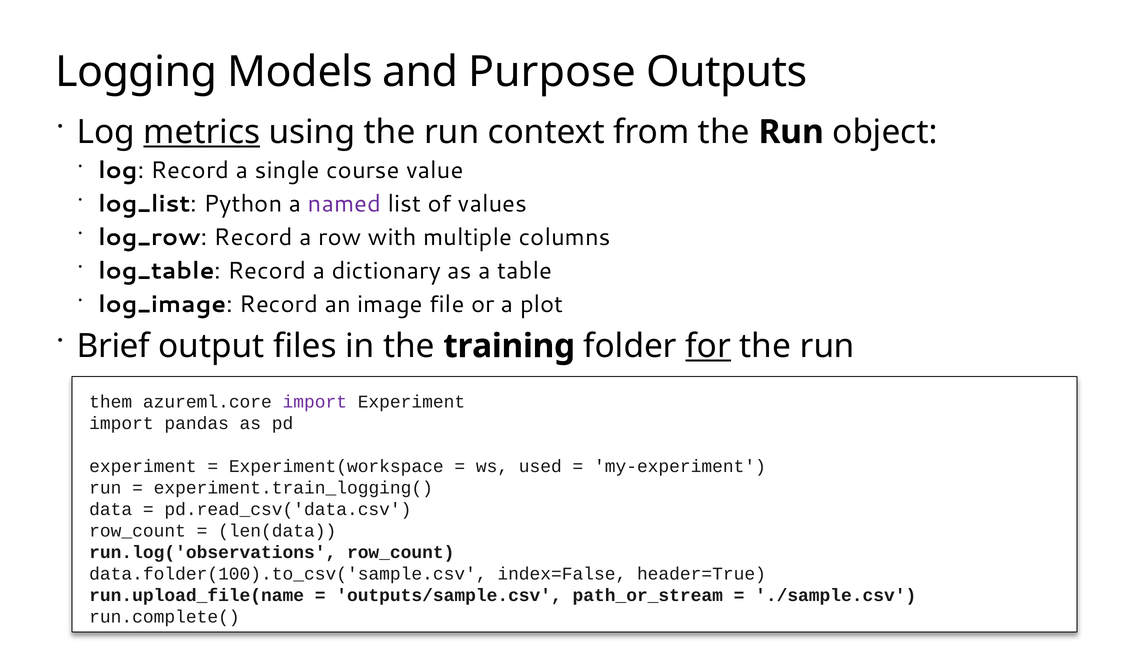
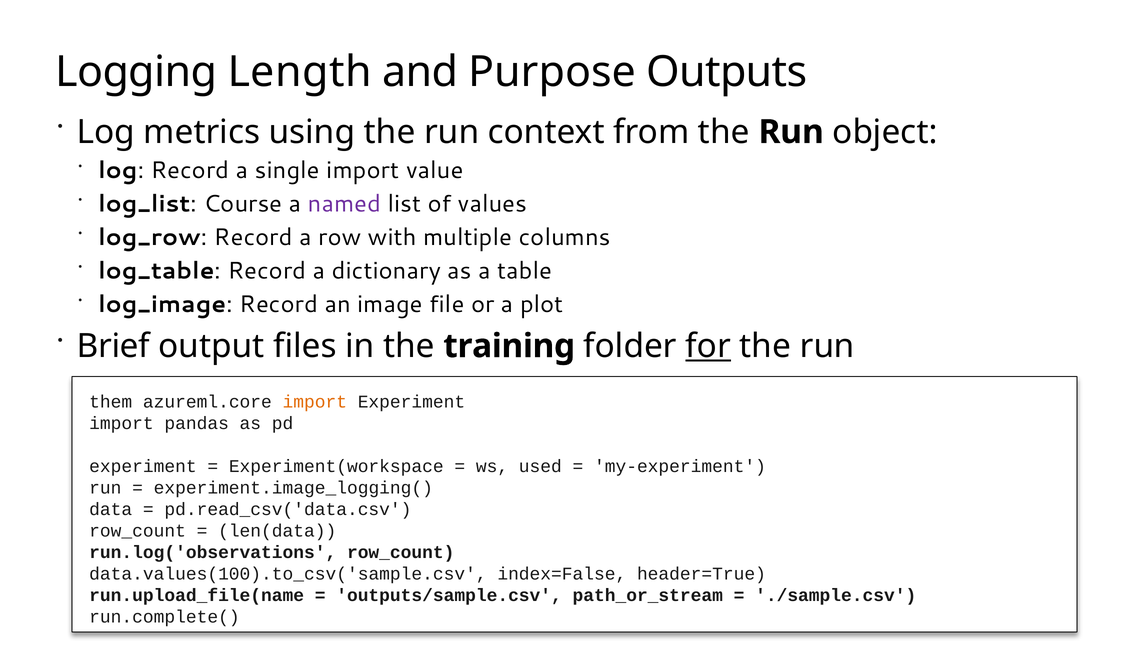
Models: Models -> Length (300, 72)
metrics underline: present -> none (202, 132)
single course: course -> import (363, 171)
Python: Python -> Course (243, 204)
import colour: purple -> orange (315, 402)
experiment.train_logging(: experiment.train_logging( -> experiment.image_logging( (293, 488)
data.folder(100).to_csv('sample.csv: data.folder(100).to_csv('sample.csv -> data.values(100).to_csv('sample.csv (288, 574)
